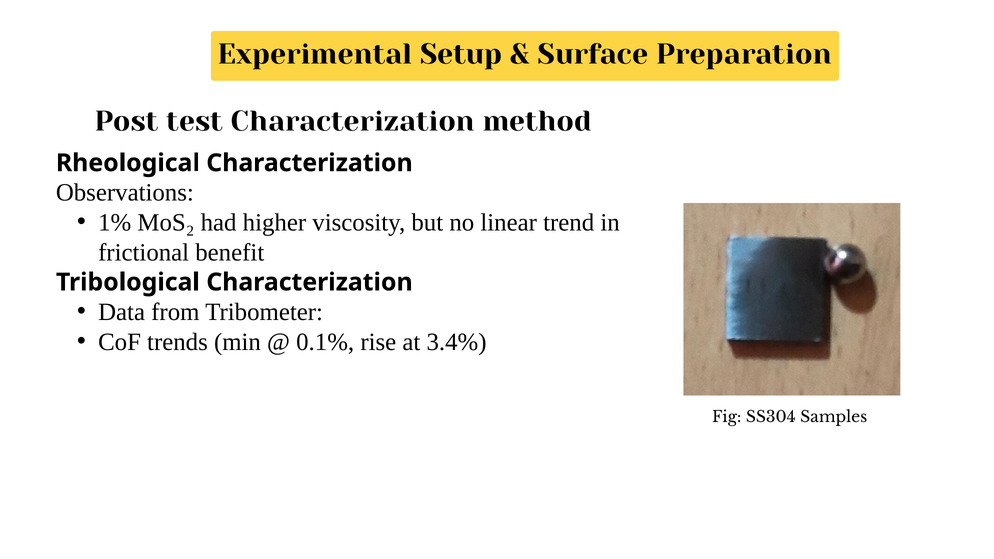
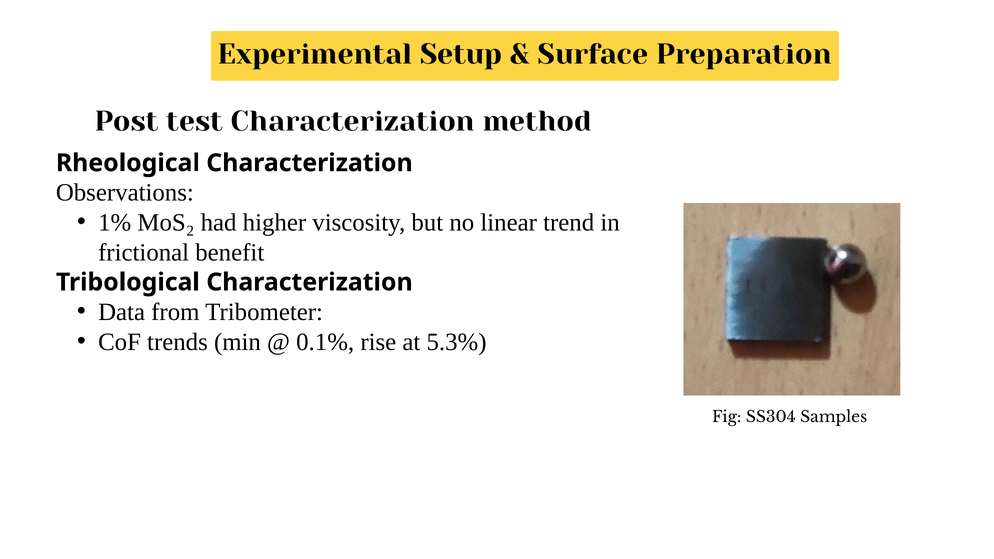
3.4%: 3.4% -> 5.3% (457, 342)
